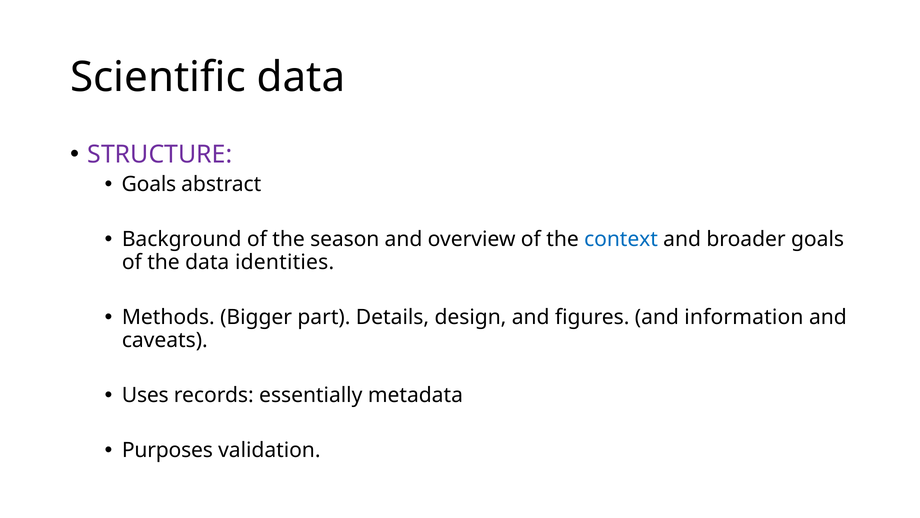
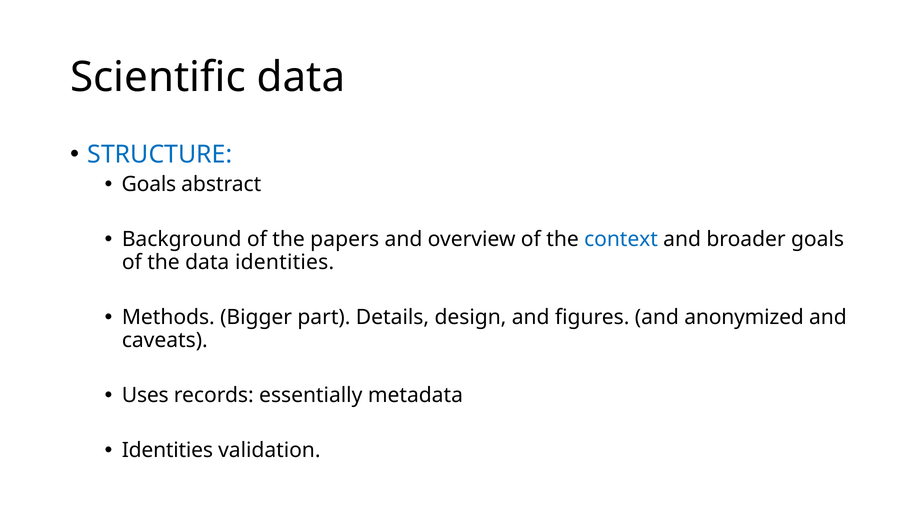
STRUCTURE colour: purple -> blue (160, 154)
season: season -> papers (345, 239)
information: information -> anonymized (744, 317)
Purposes: Purposes -> Identities (167, 450)
